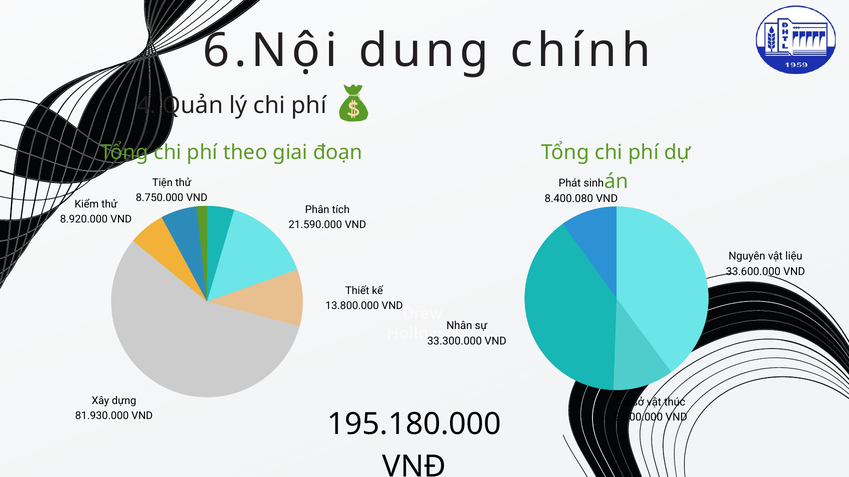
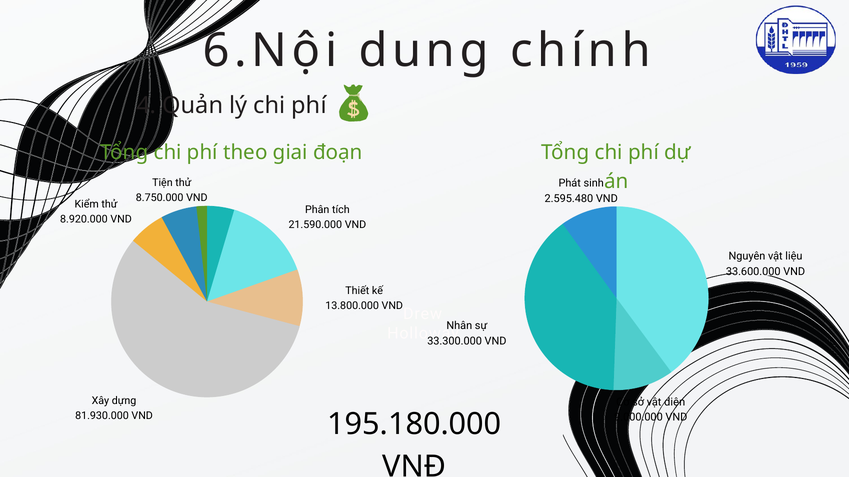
8.400.080: 8.400.080 -> 2.595.480 (569, 199)
thúc: thúc -> diện (675, 402)
